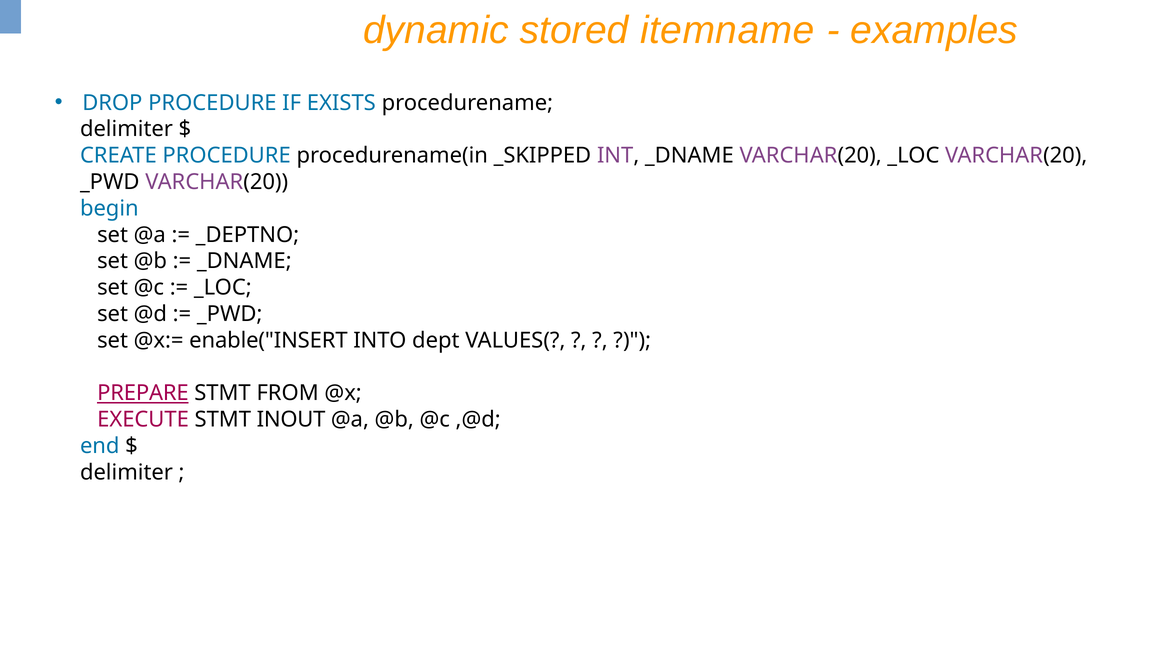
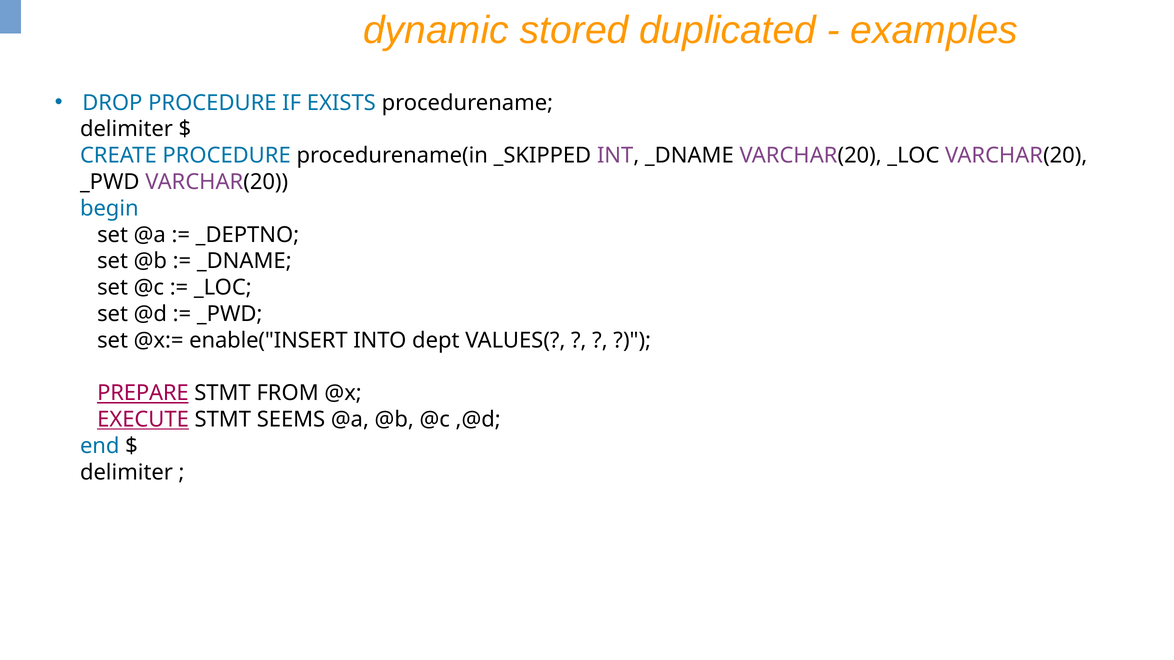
itemname: itemname -> duplicated (728, 31)
EXECUTE underline: none -> present (143, 420)
INOUT: INOUT -> SEEMS (291, 420)
